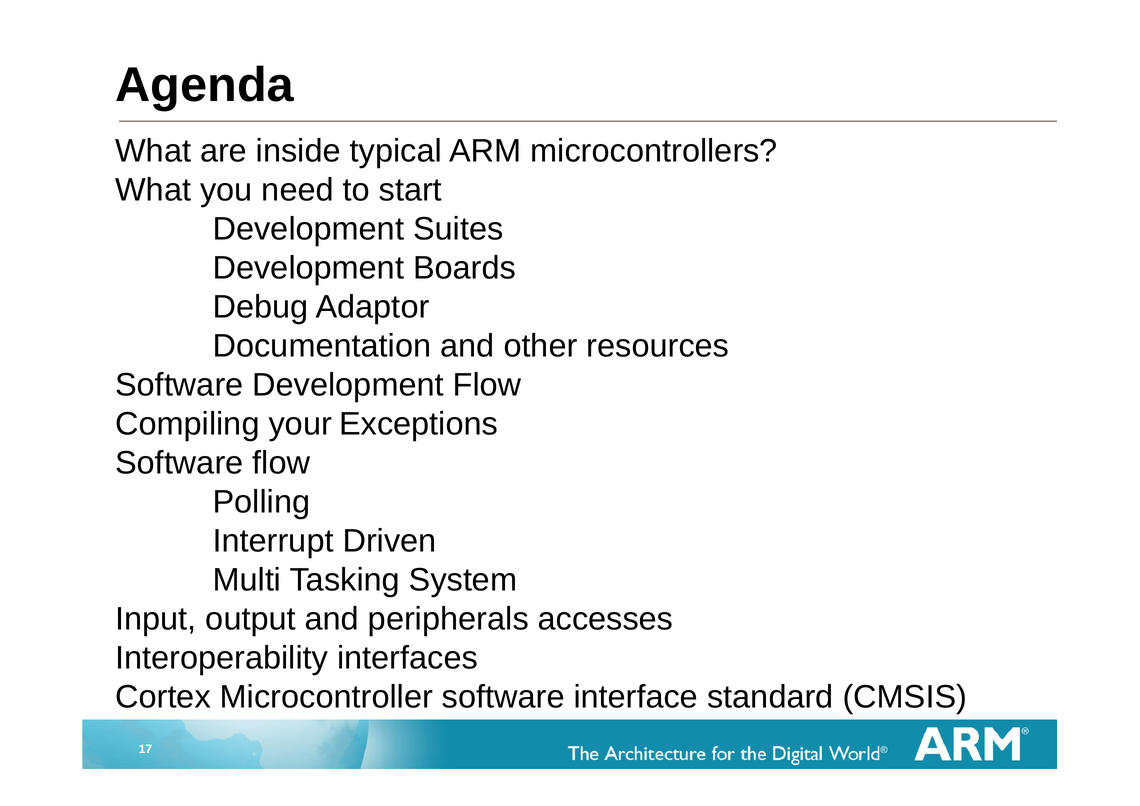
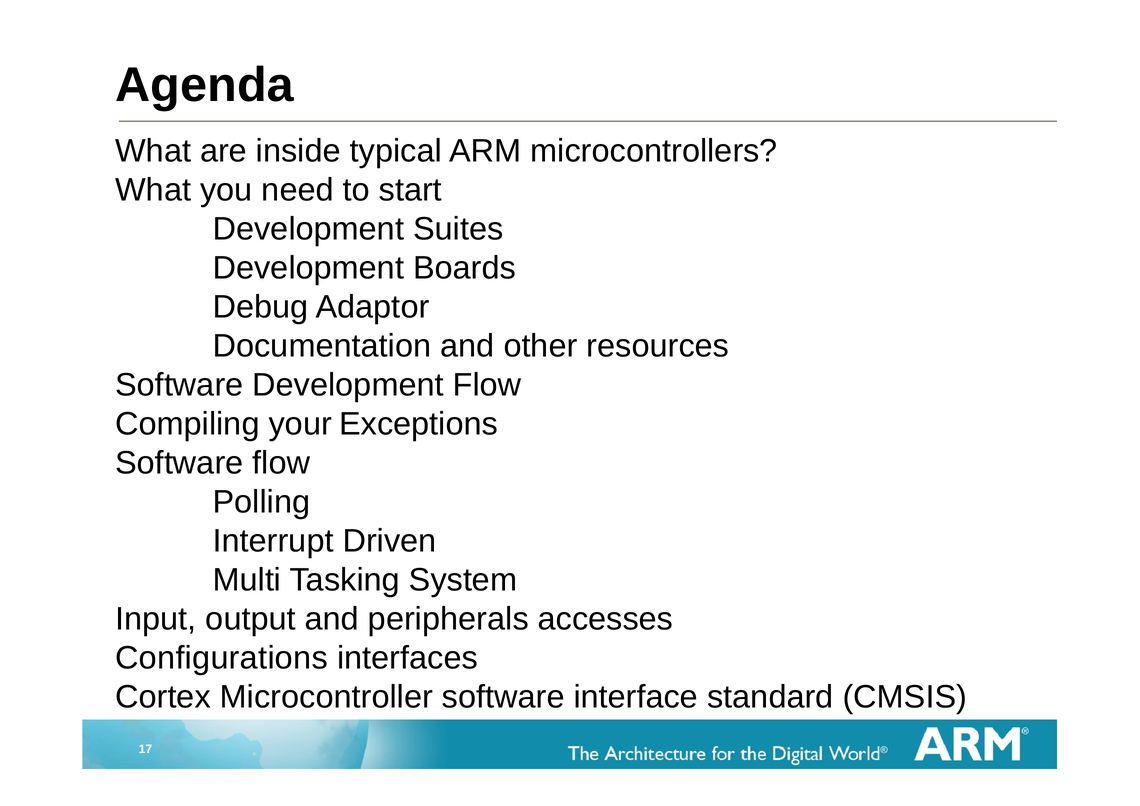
Interoperability: Interoperability -> Configurations (222, 658)
